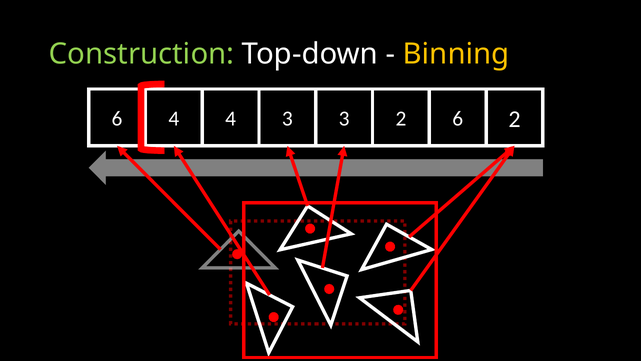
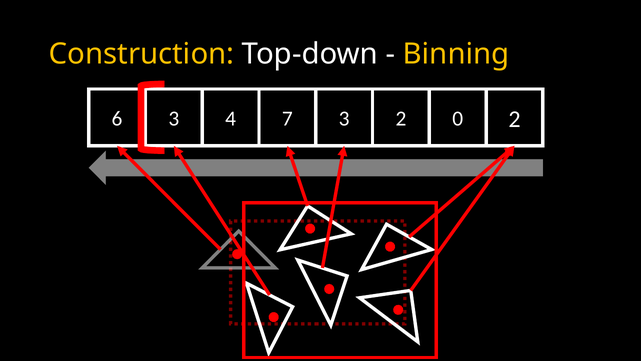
Construction colour: light green -> yellow (142, 54)
6 4: 4 -> 3 (174, 119)
4 3: 3 -> 7 (287, 119)
2 6: 6 -> 0 (458, 119)
